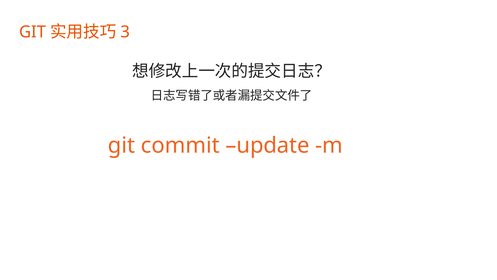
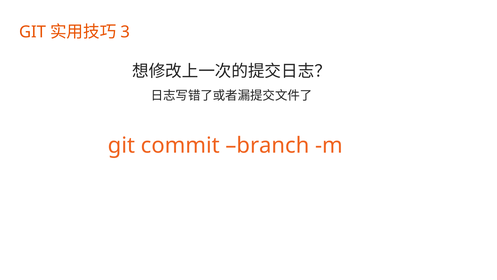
update: update -> branch (268, 145)
